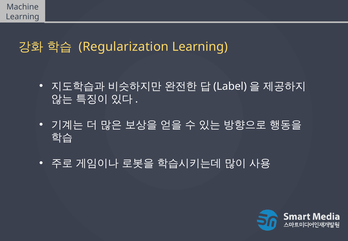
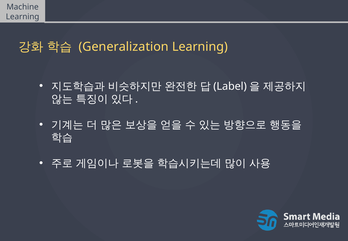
Regularization: Regularization -> Generalization (124, 47)
